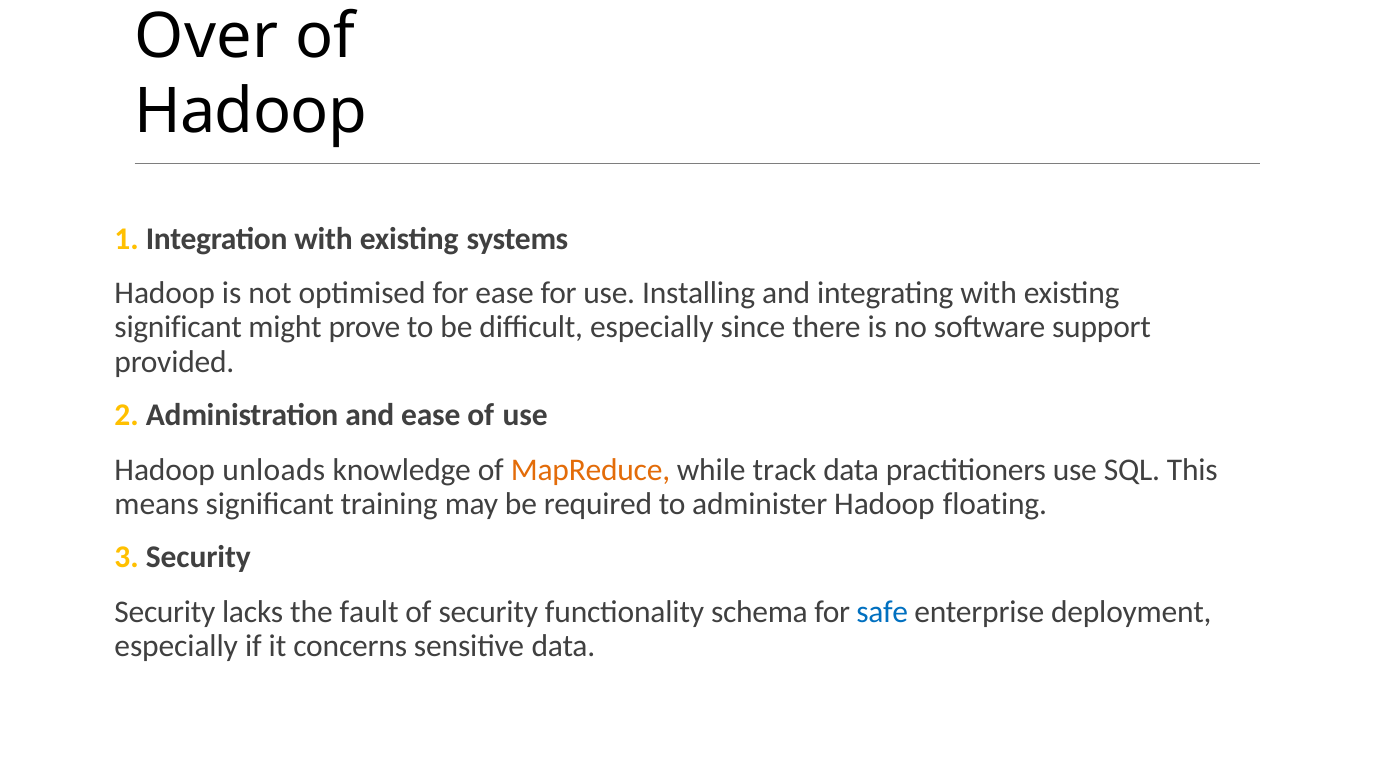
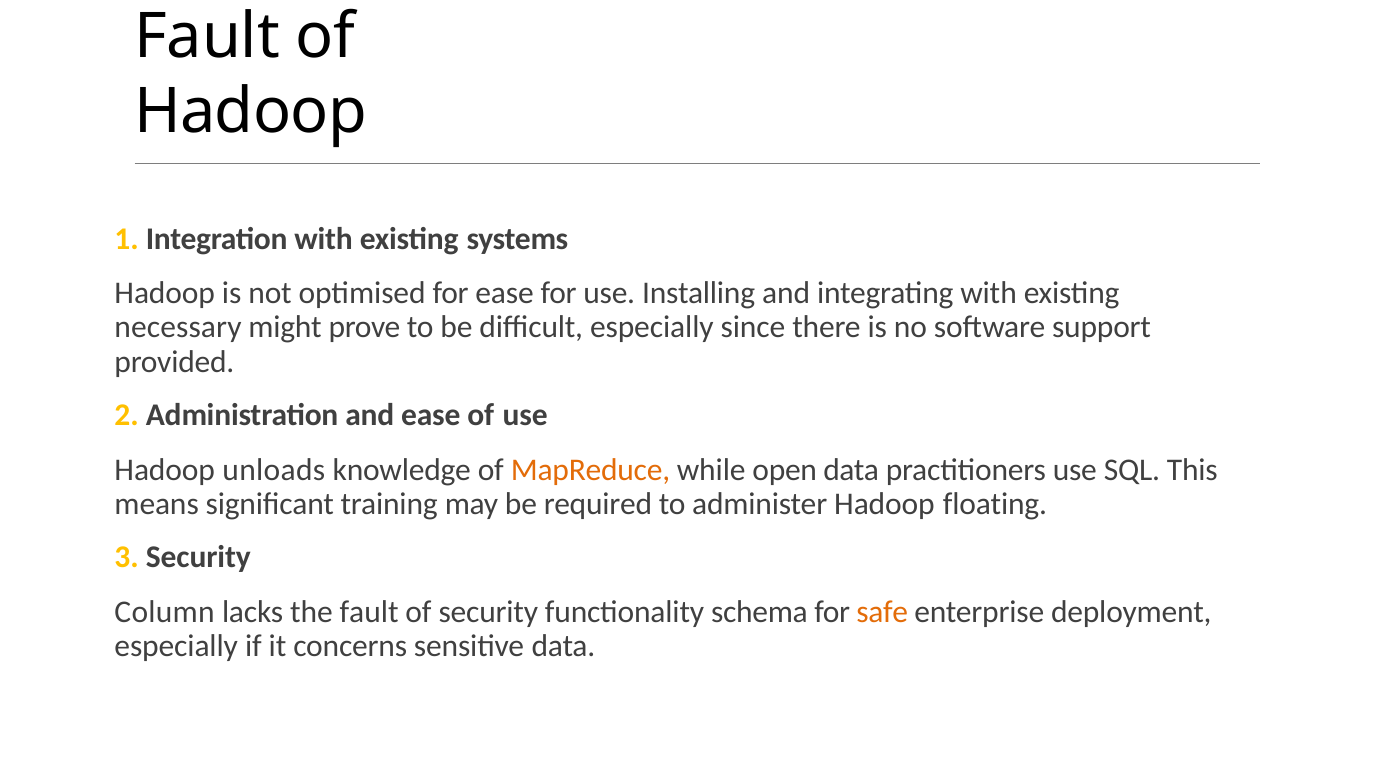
Over: Over -> Fault (207, 36)
significant: significant -> necessary (178, 328)
track: track -> open (785, 470)
Security: Security -> Column (165, 612)
safe colour: blue -> orange (882, 612)
